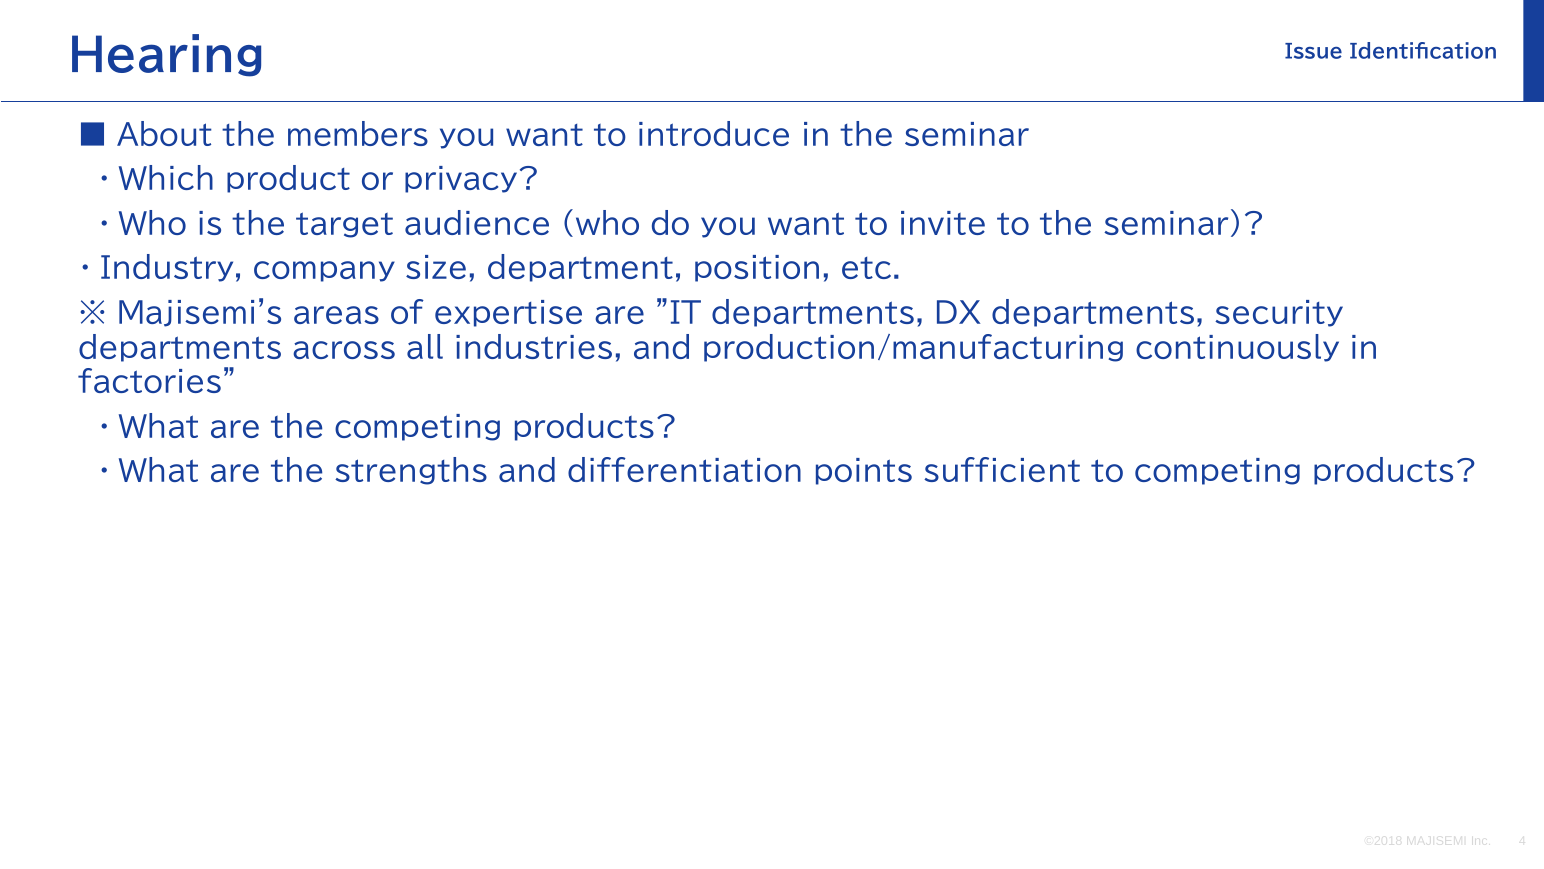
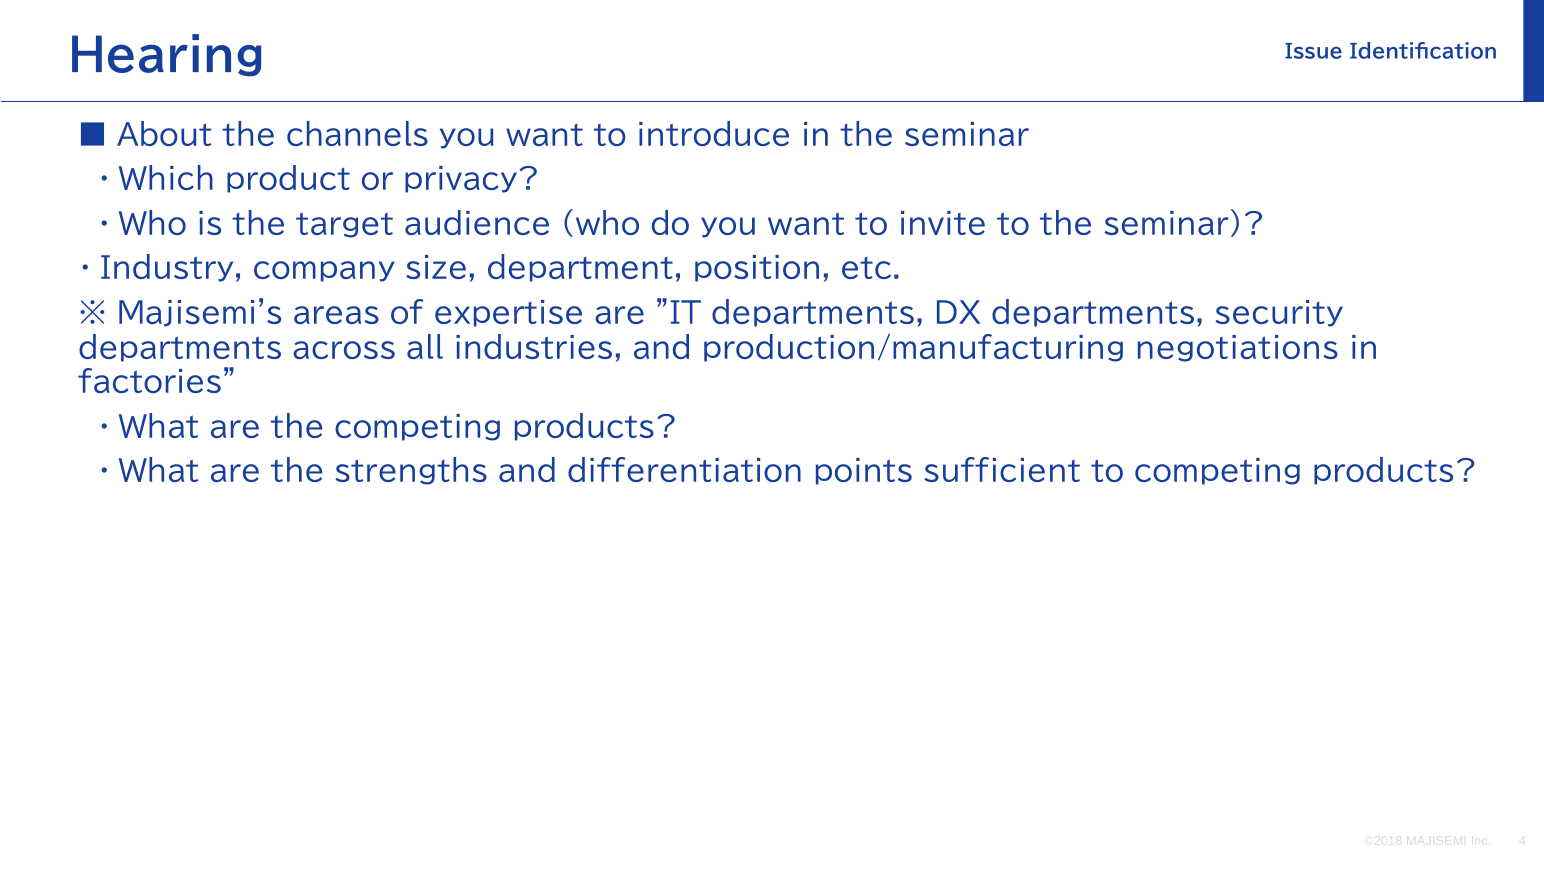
members: members -> channels (357, 136)
continuously: continuously -> negotiations (1237, 348)
